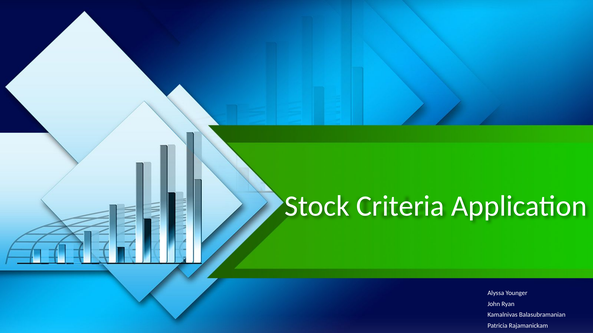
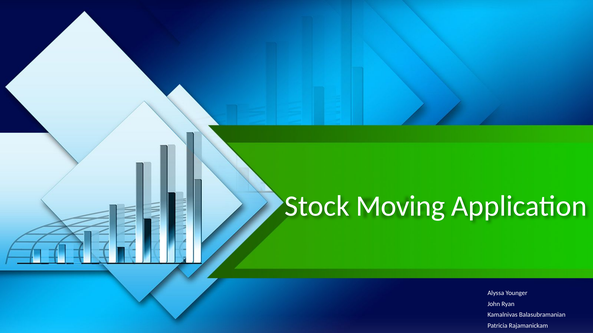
Criteria: Criteria -> Moving (400, 206)
